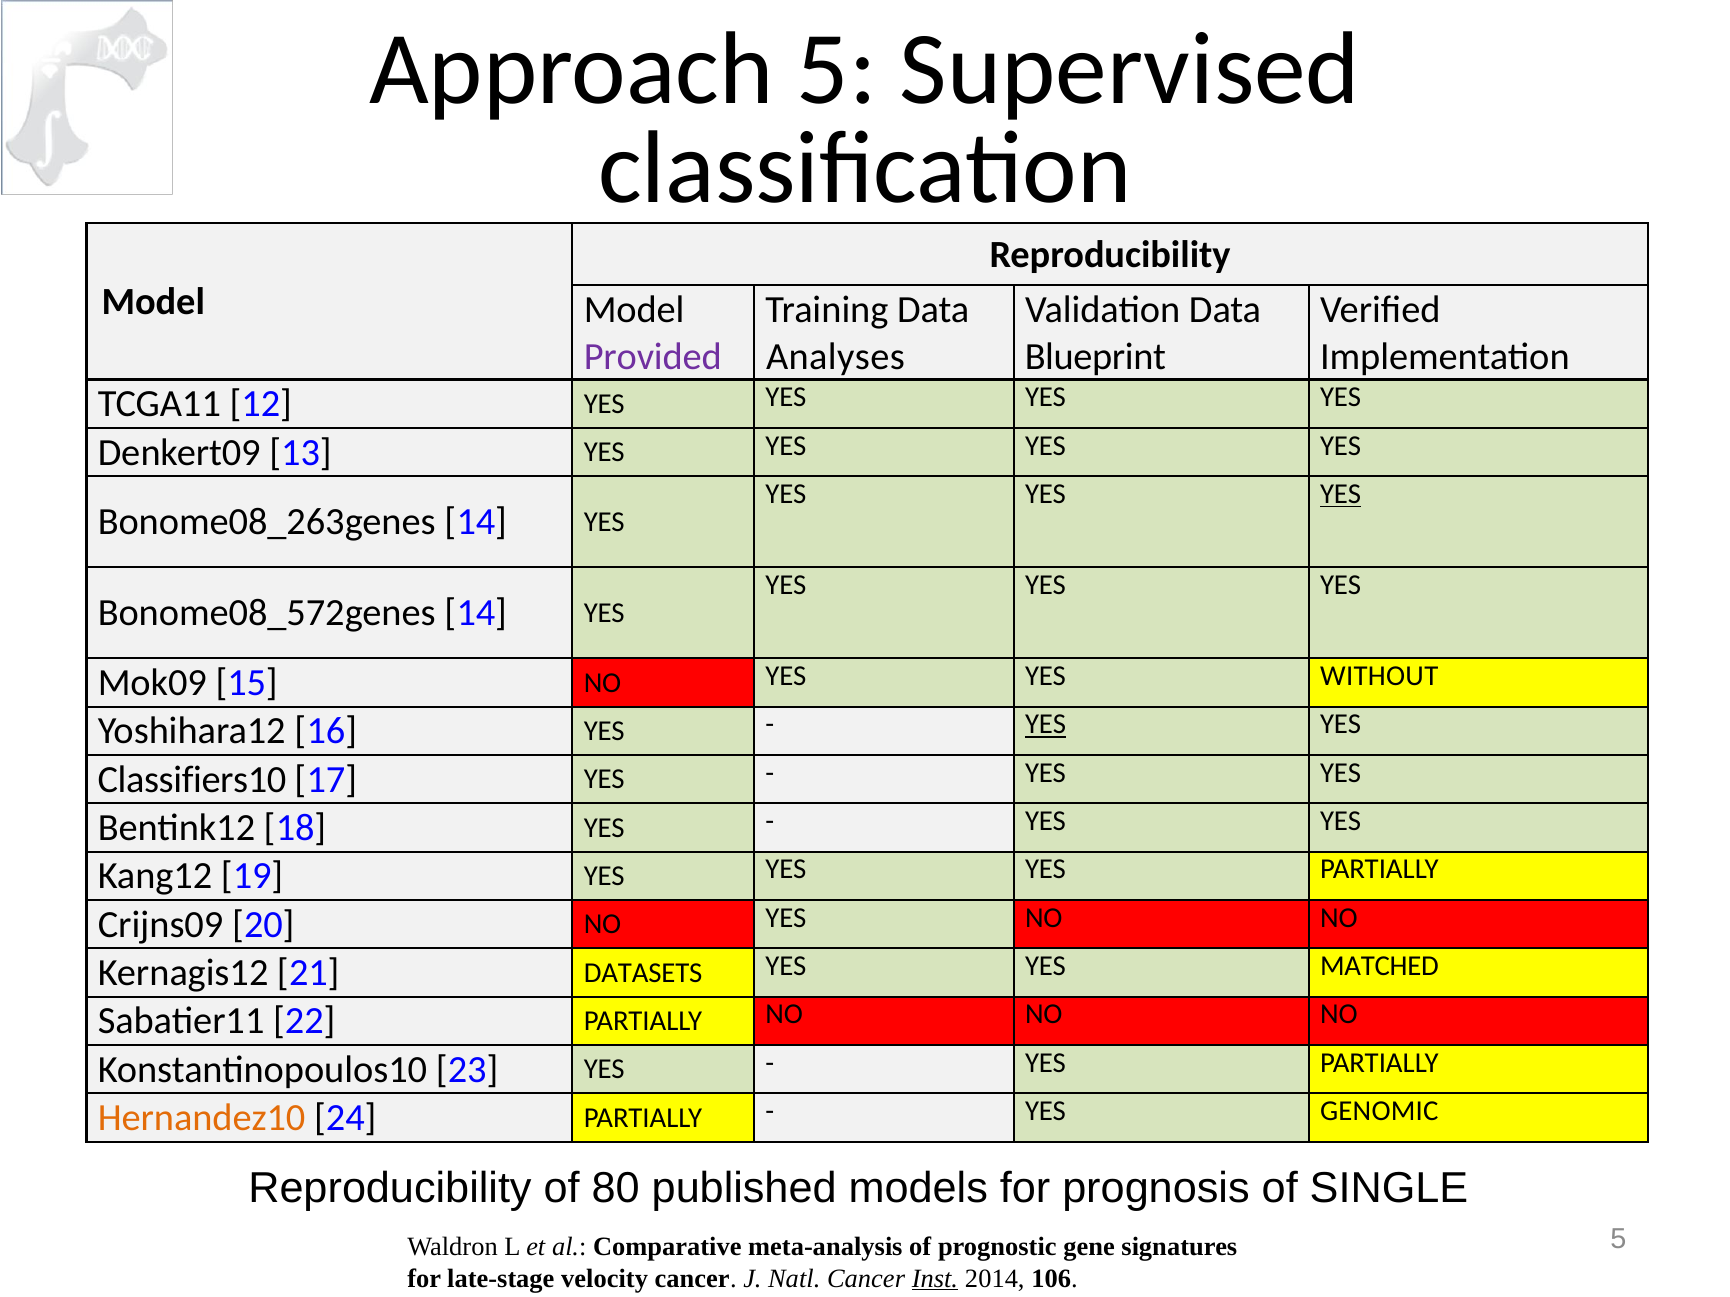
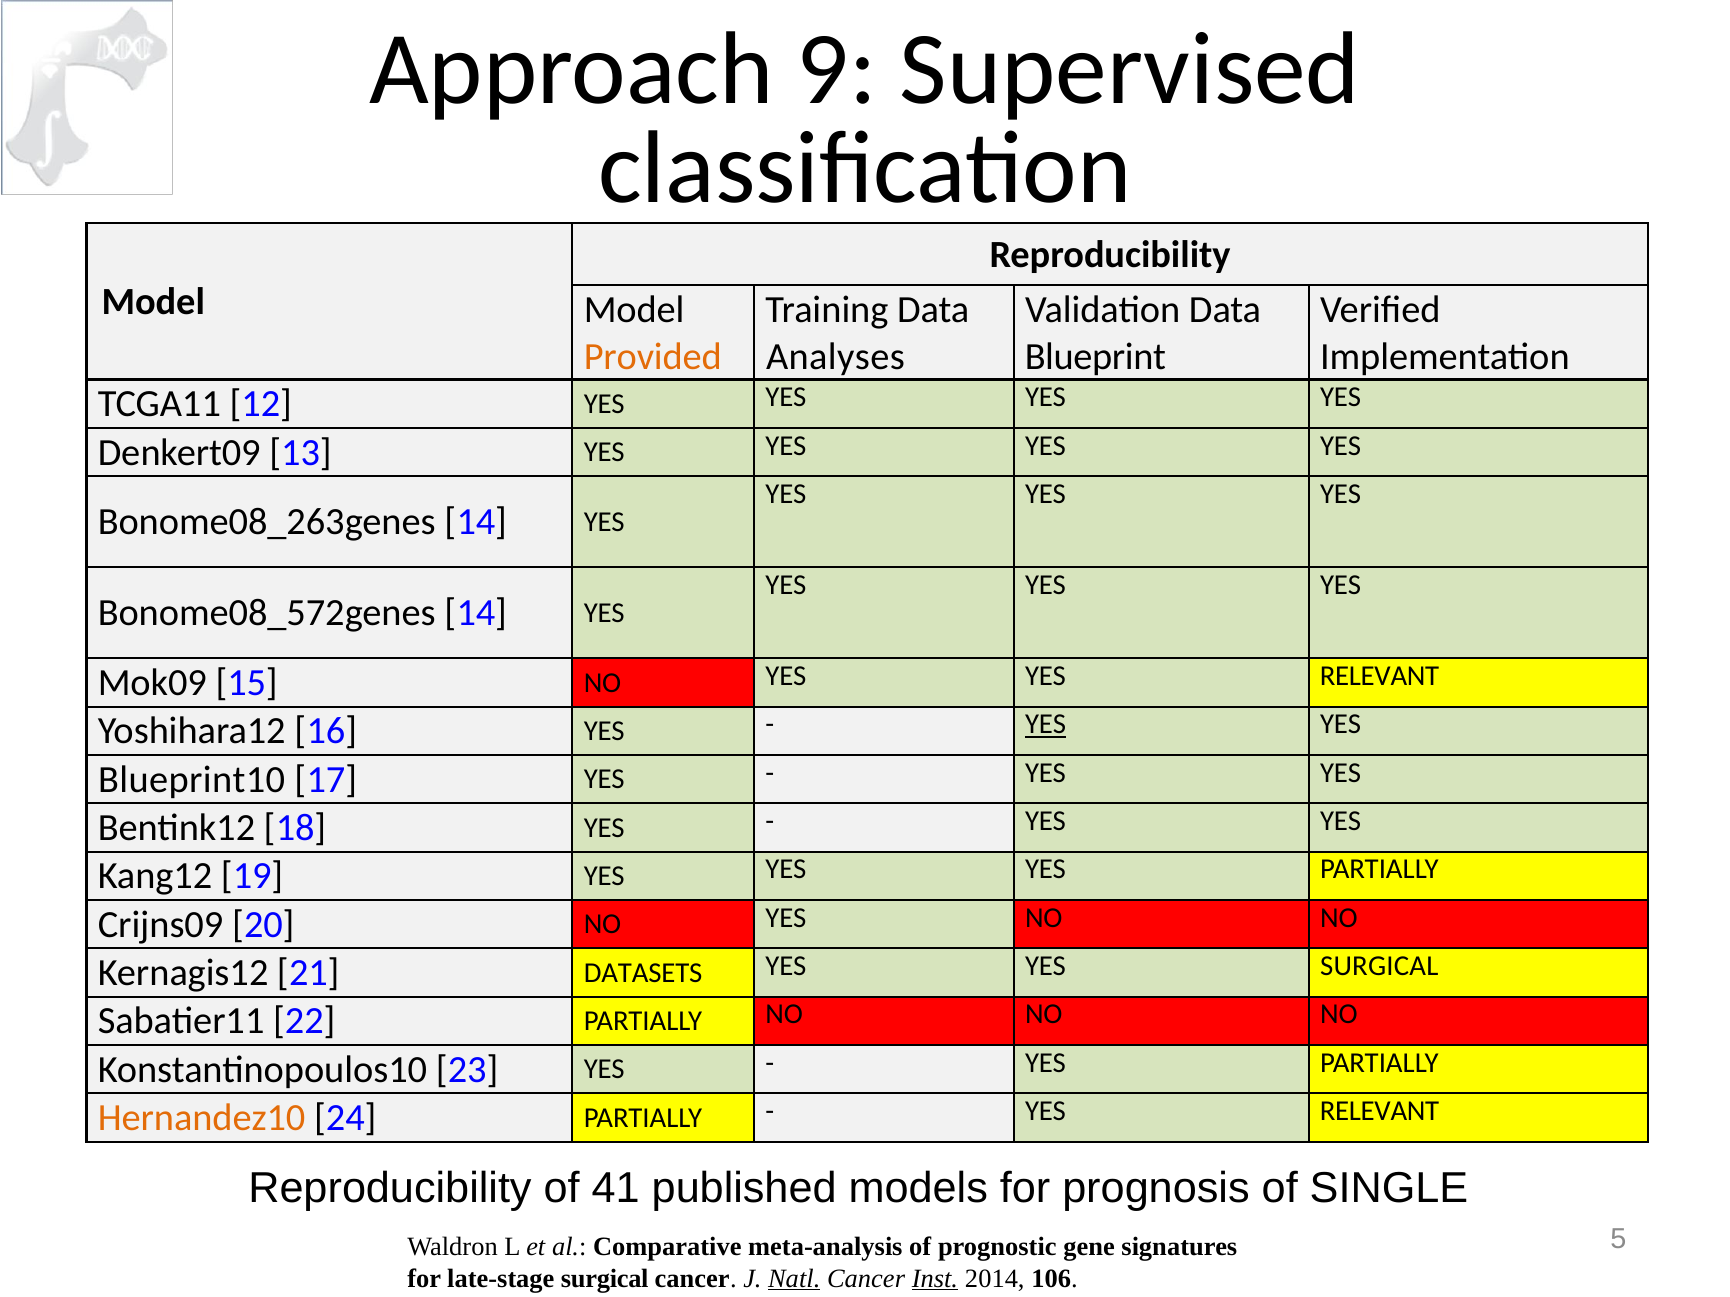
Approach 5: 5 -> 9 (837, 70)
Provided colour: purple -> orange (653, 357)
YES underline: present -> none (1341, 494)
YES YES WITHOUT: WITHOUT -> RELEVANT (1380, 676)
Classifiers10: Classifiers10 -> Blueprint10 (192, 780)
YES MATCHED: MATCHED -> SURGICAL (1379, 967)
GENOMIC: GENOMIC -> RELEVANT (1380, 1112)
80: 80 -> 41 (616, 1189)
late-stage velocity: velocity -> surgical (605, 1279)
Natl underline: none -> present (794, 1279)
